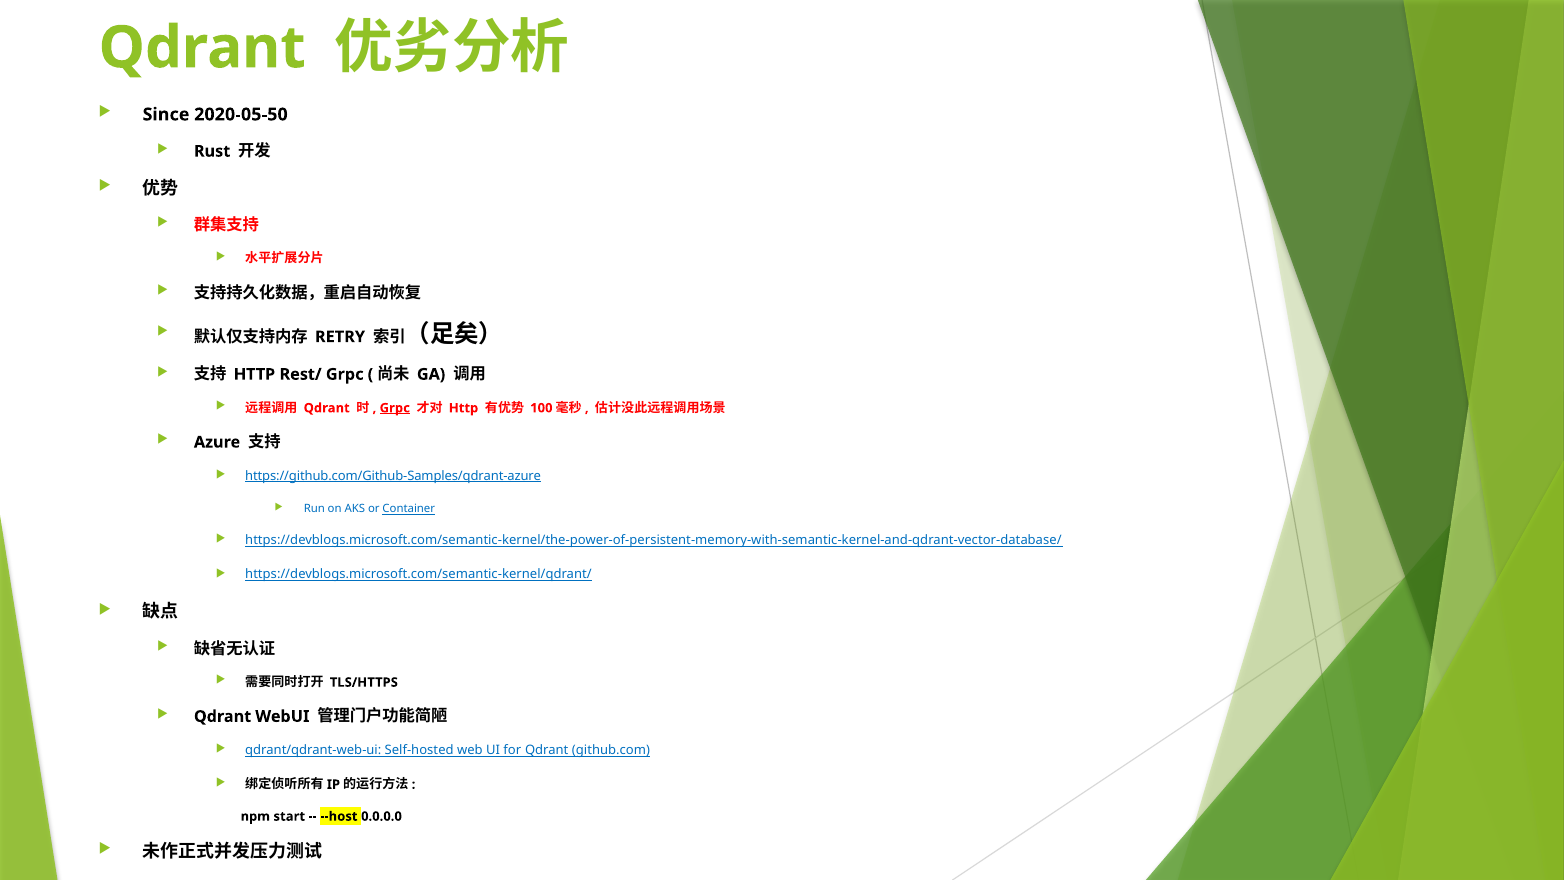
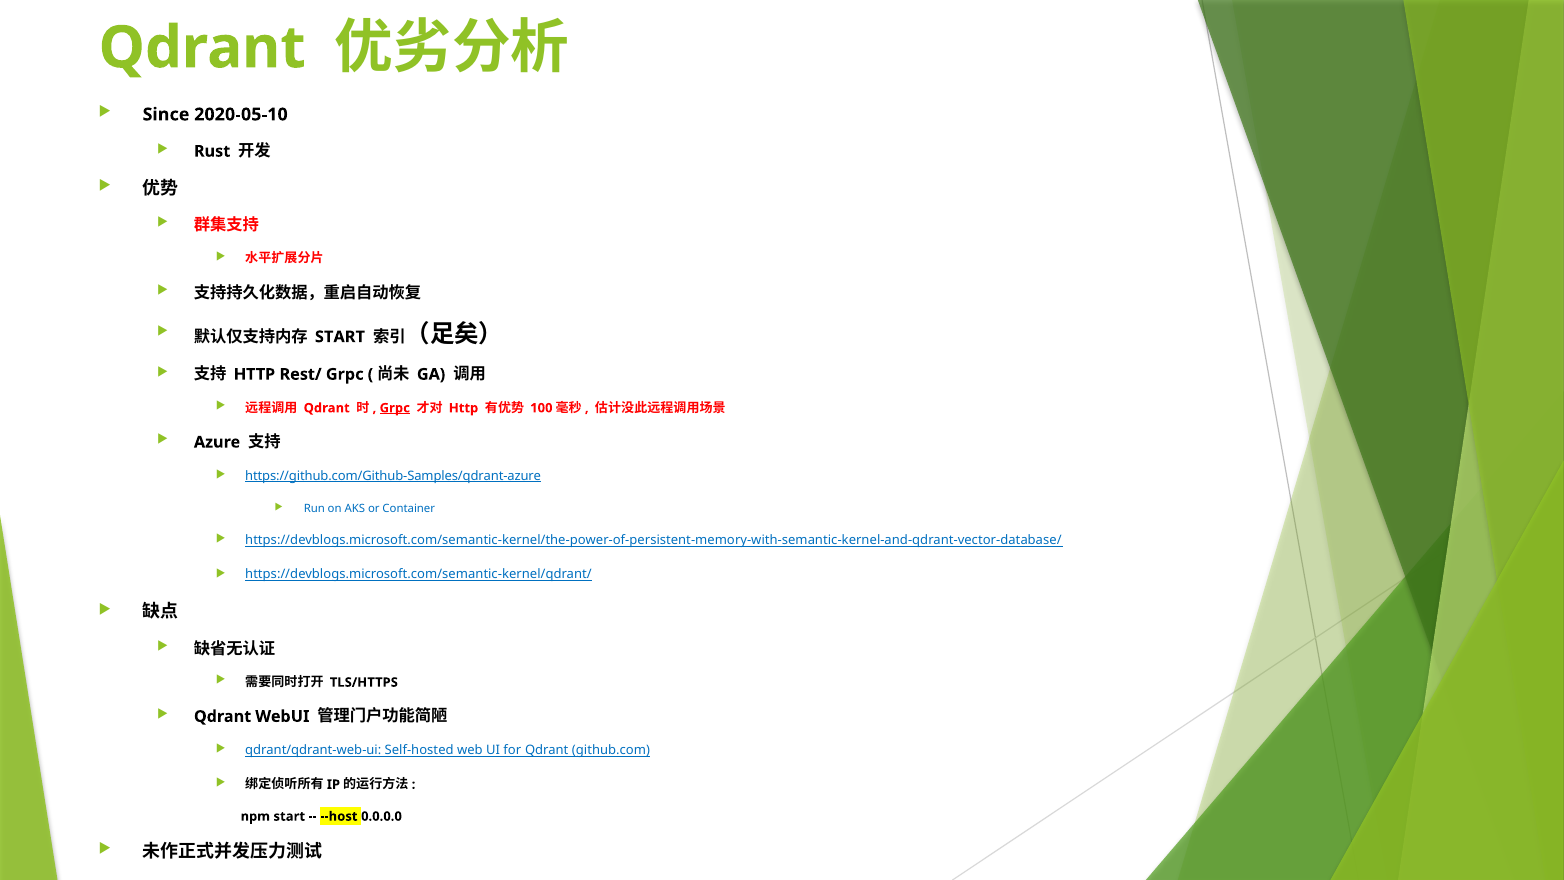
2020-05-50: 2020-05-50 -> 2020-05-10 (241, 114)
RETRY: RETRY -> START (340, 337)
Container underline: present -> none (409, 509)
